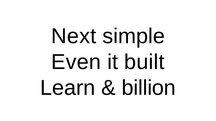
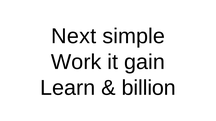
Even: Even -> Work (76, 62)
built: built -> gain (144, 62)
